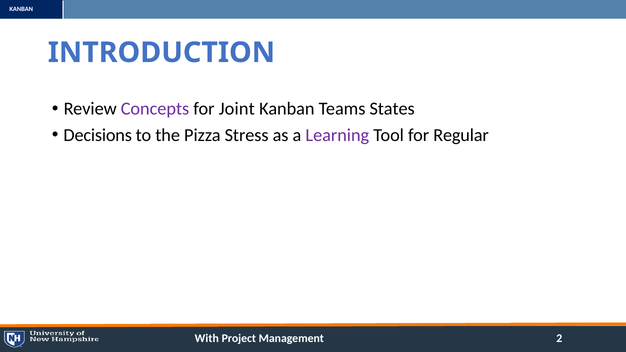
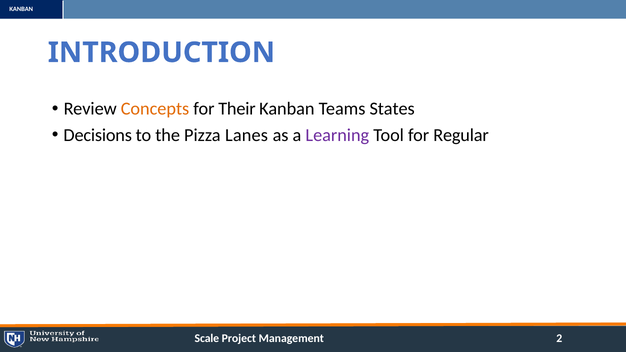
Concepts colour: purple -> orange (155, 109)
Joint: Joint -> Their (237, 109)
Stress: Stress -> Lanes (246, 135)
With: With -> Scale (207, 338)
